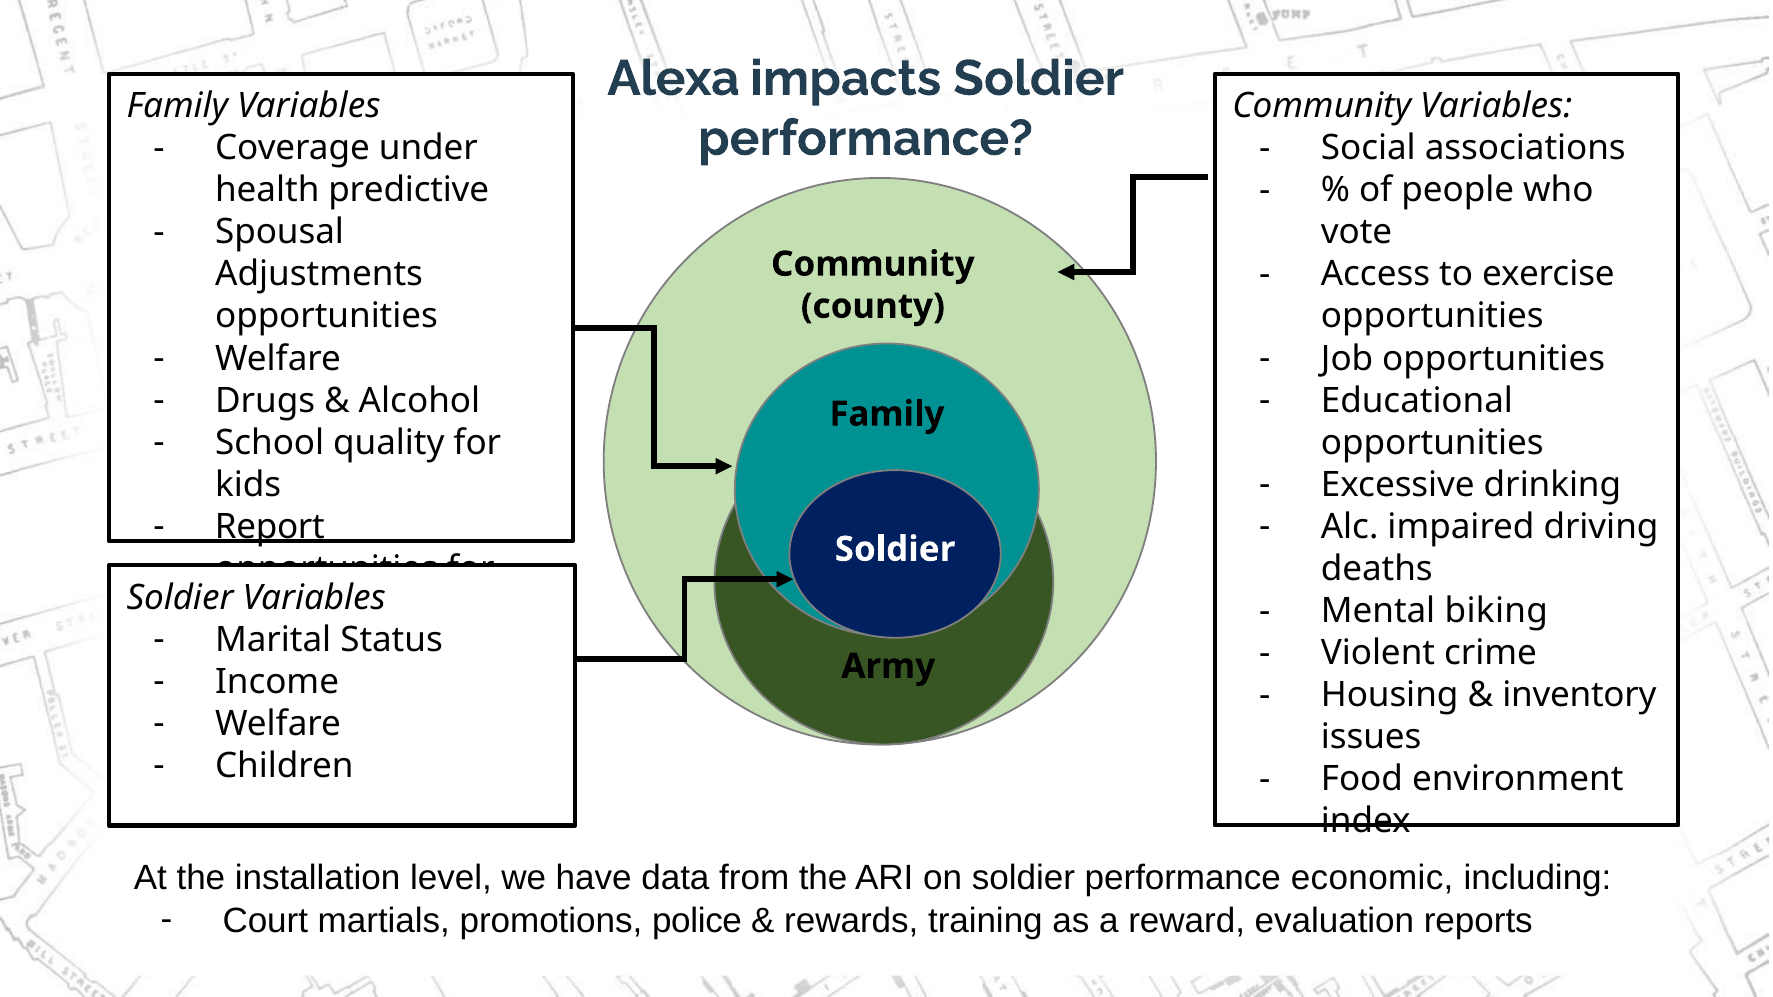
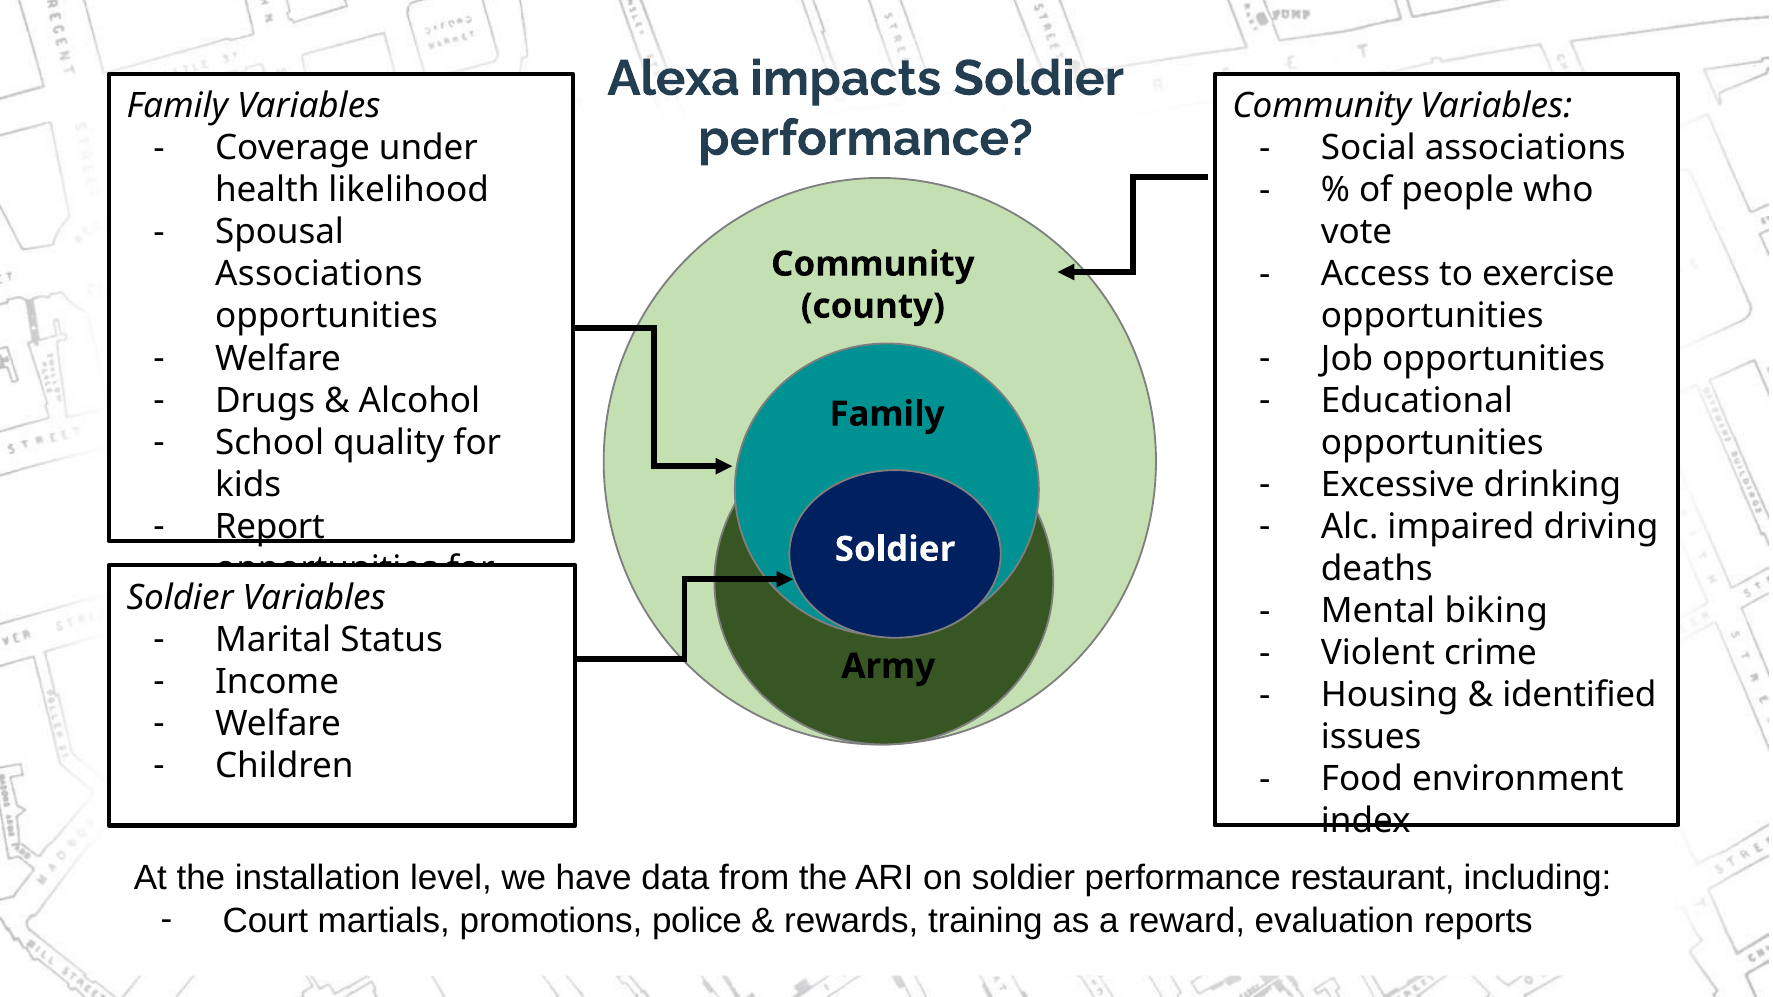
predictive: predictive -> likelihood (409, 190)
Adjustments: Adjustments -> Associations (319, 274)
inventory: inventory -> identified (1579, 695)
economic: economic -> restaurant (1372, 879)
